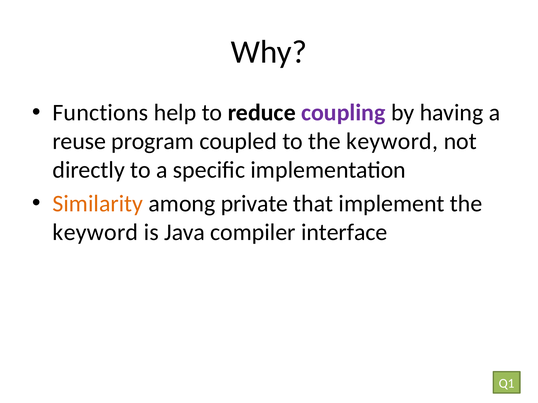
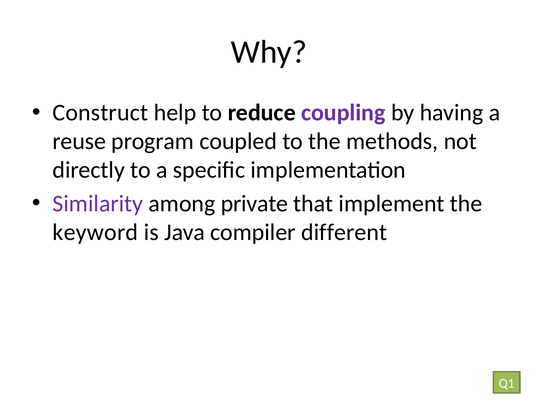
Functions: Functions -> Construct (100, 113)
to the keyword: keyword -> methods (392, 142)
Similarity colour: orange -> purple (98, 204)
interface: interface -> different (344, 232)
